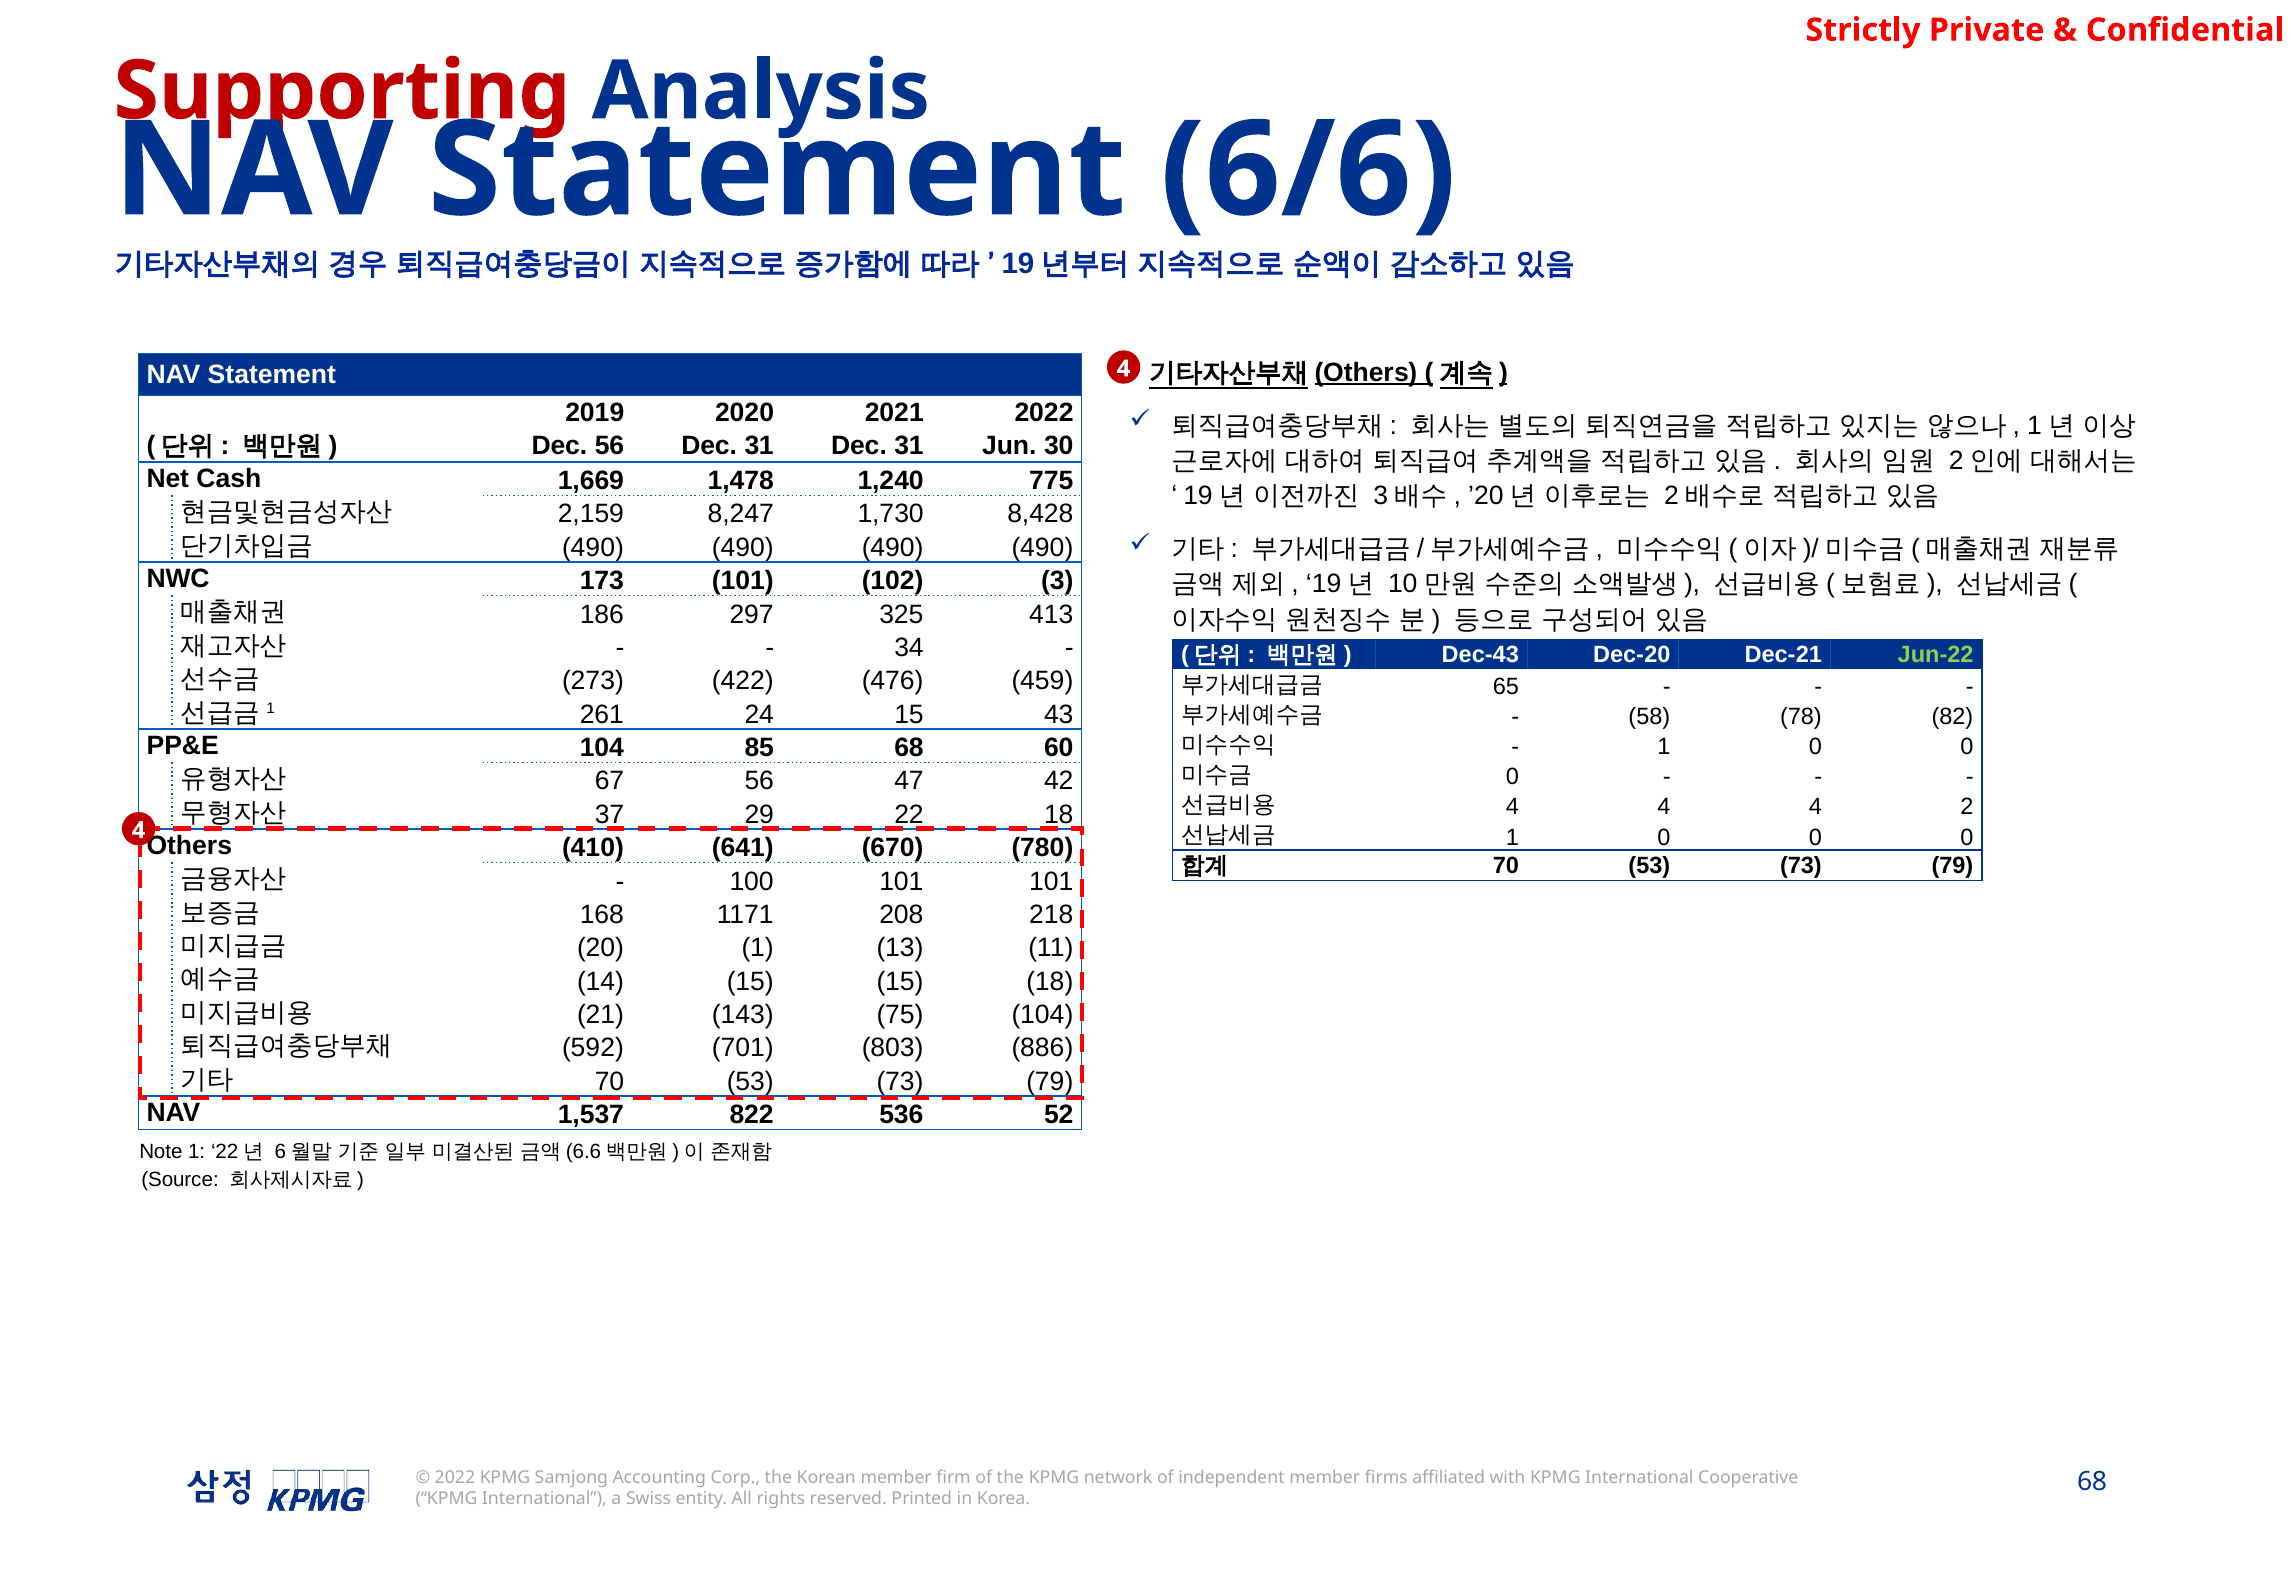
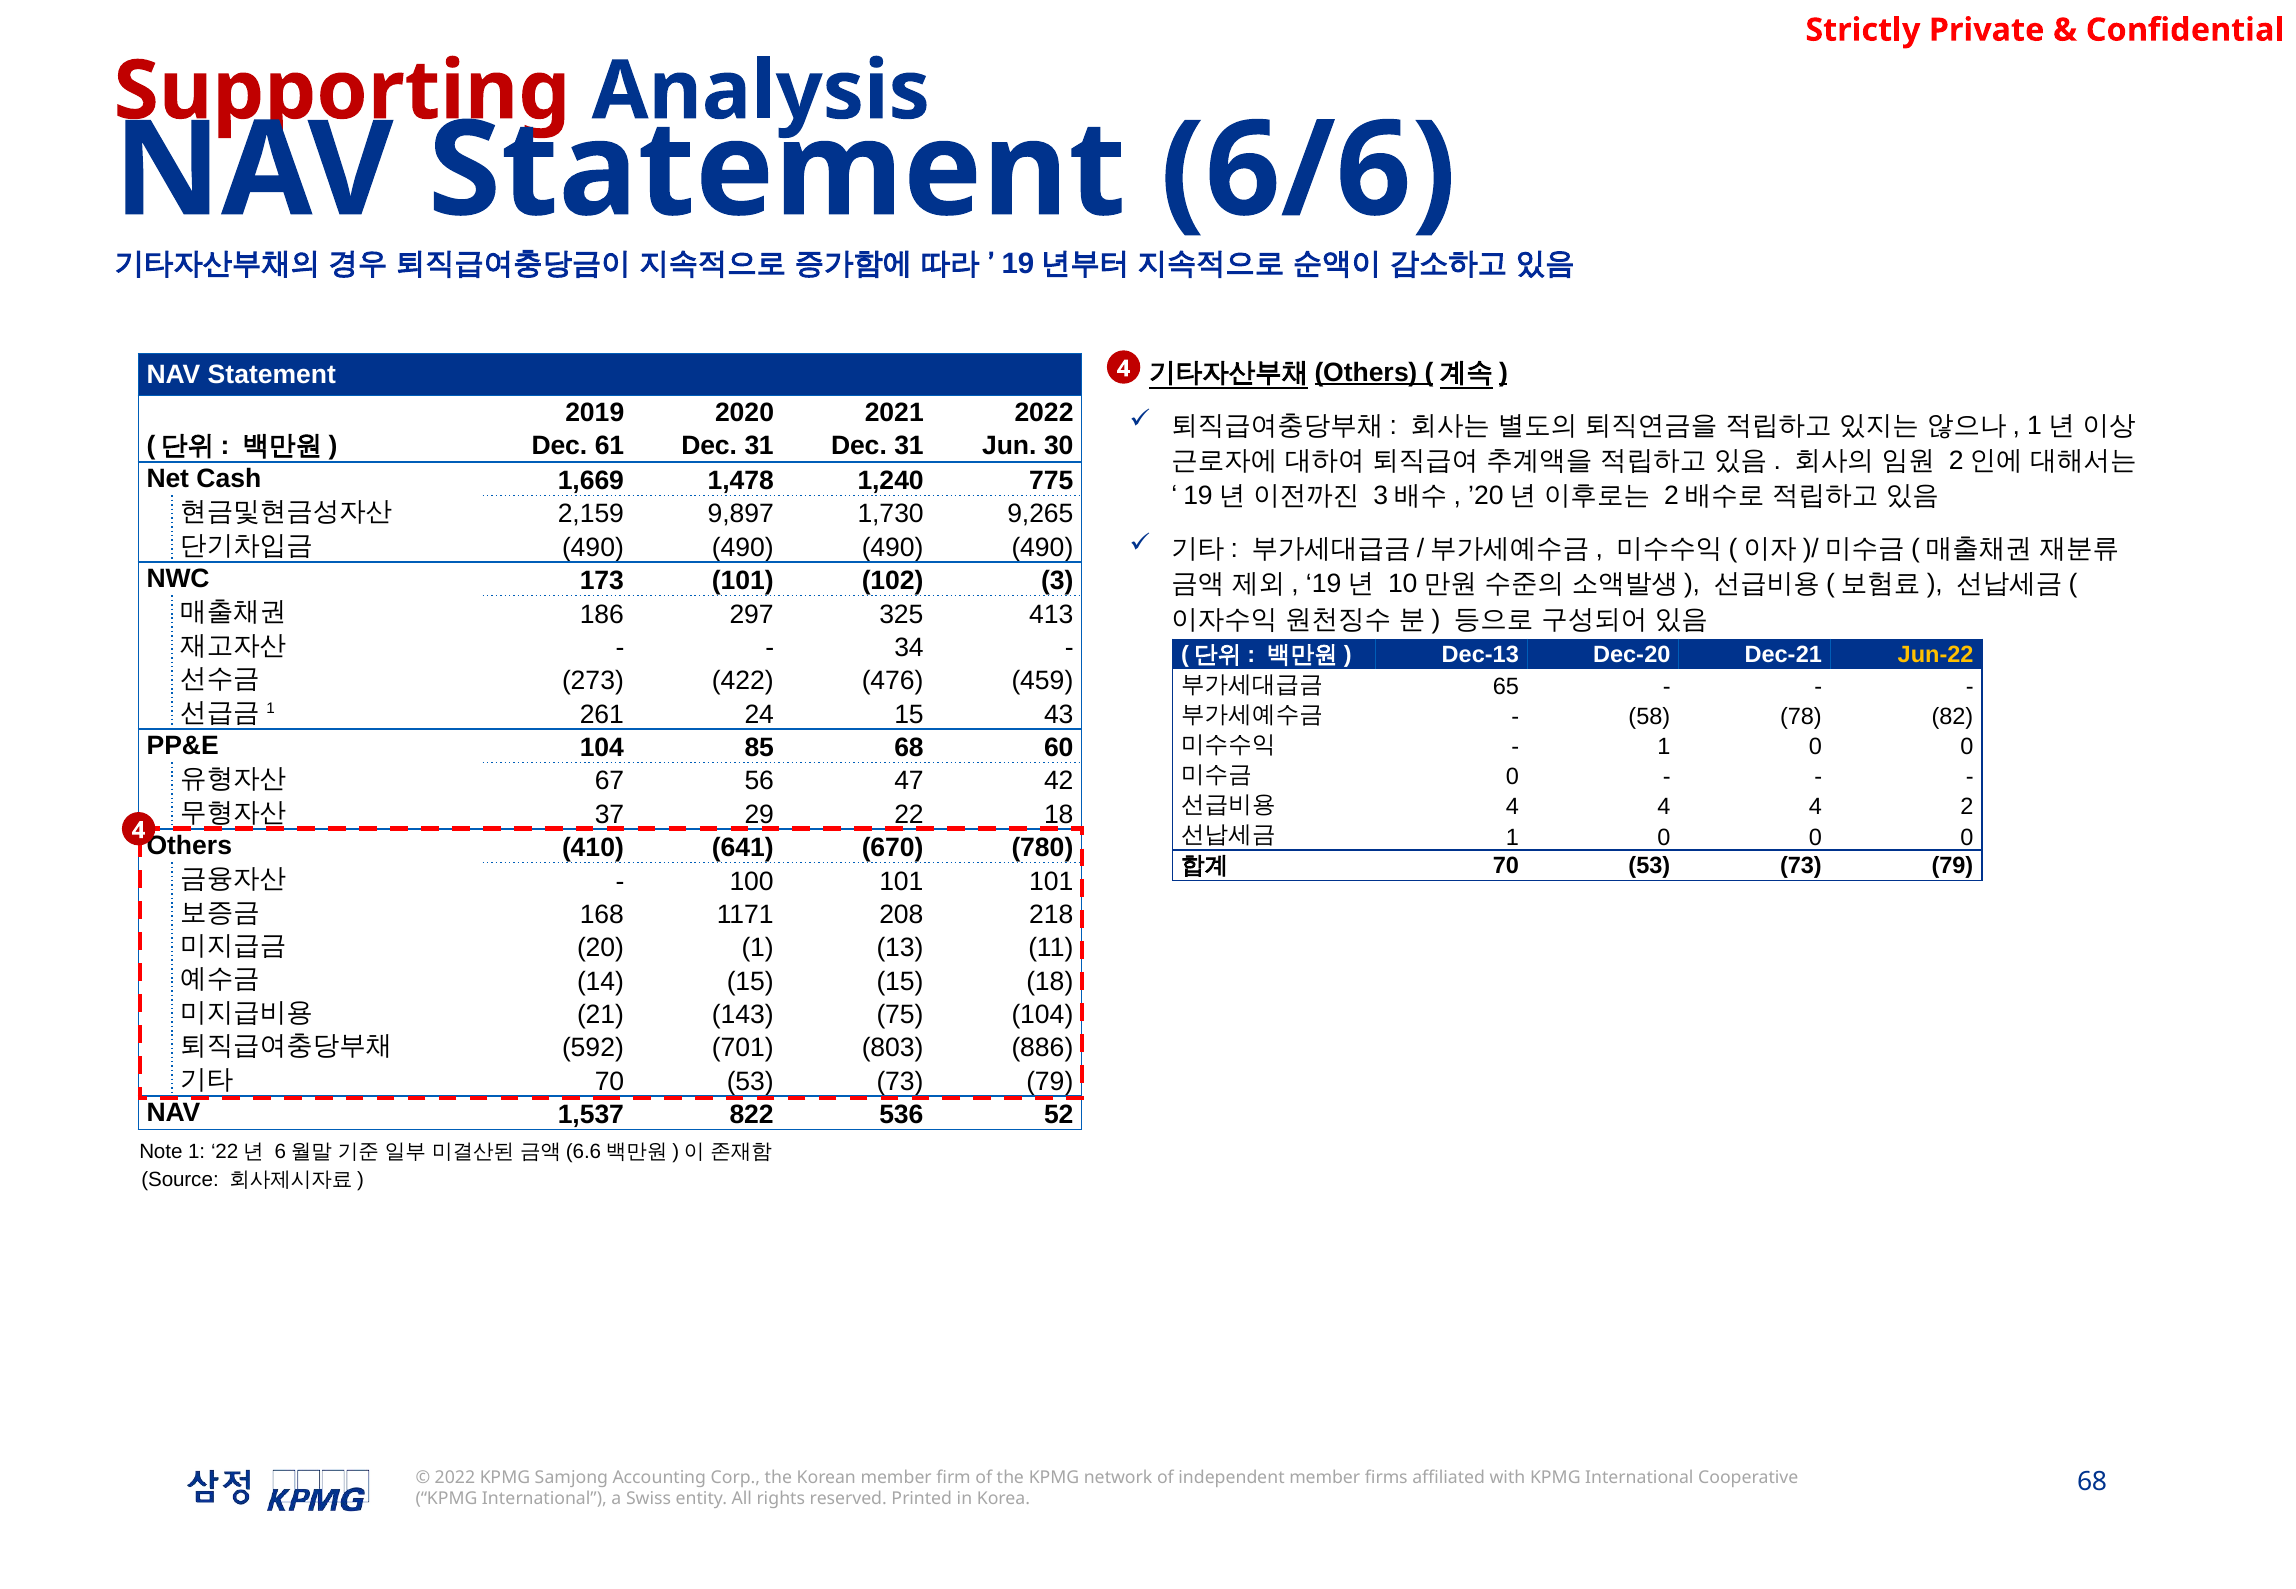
Dec 56: 56 -> 61 (609, 446)
8,247: 8,247 -> 9,897 (741, 514)
8,428: 8,428 -> 9,265 (1040, 514)
Dec-43: Dec-43 -> Dec-13 (1480, 655)
Jun-22 colour: light green -> yellow (1936, 655)
